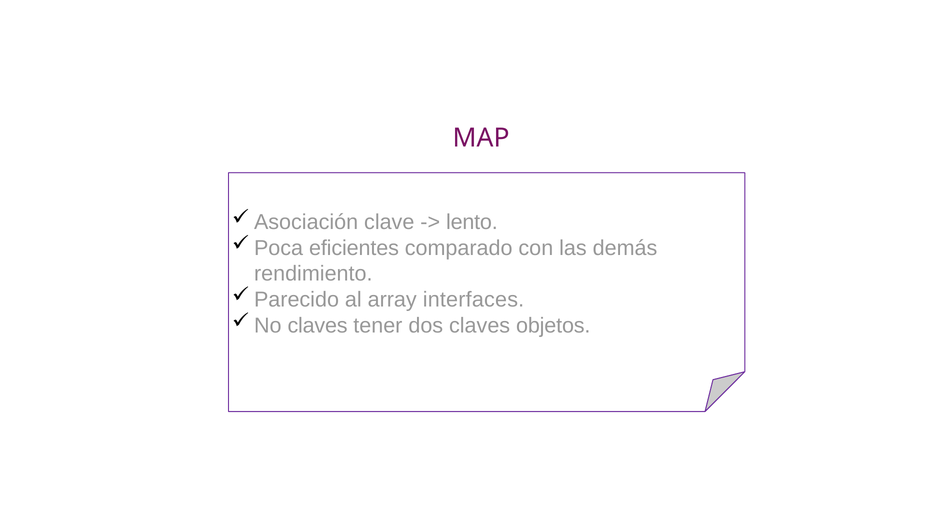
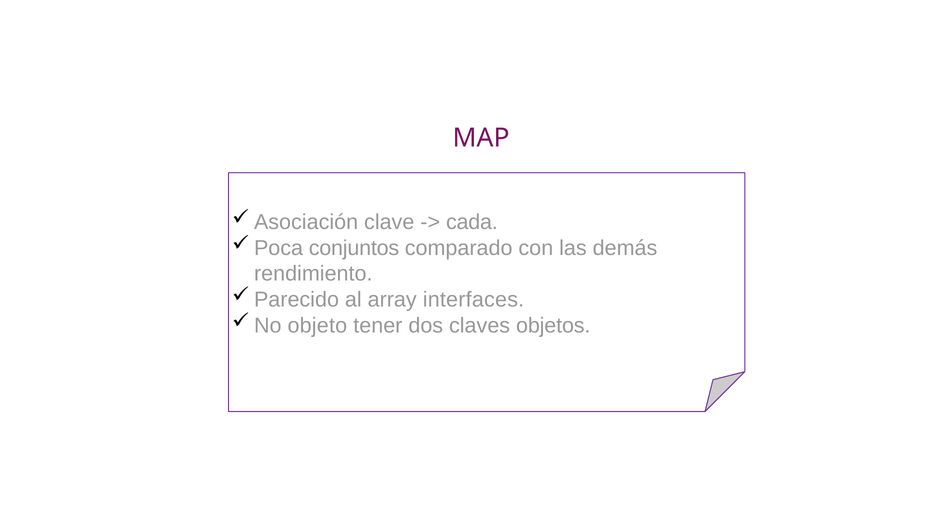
lento: lento -> cada (472, 222)
eficientes: eficientes -> conjuntos (354, 248)
No claves: claves -> objeto (317, 325)
